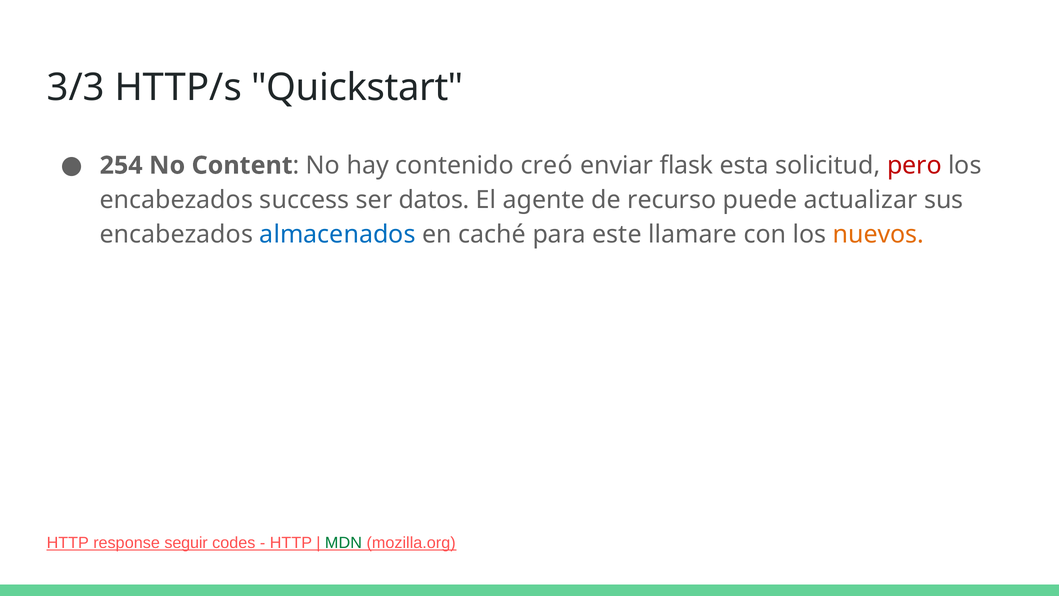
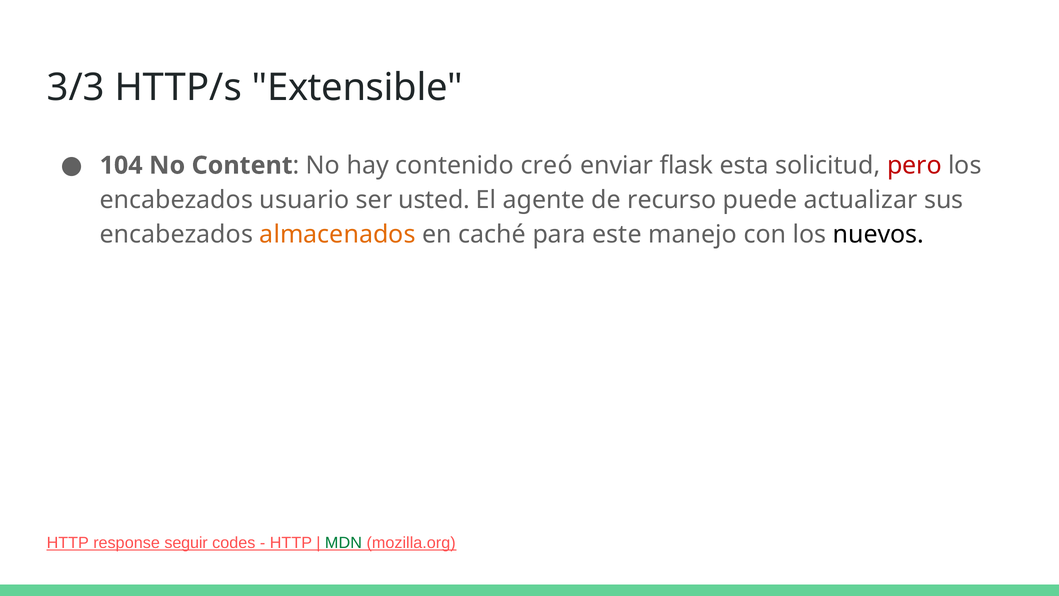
Quickstart: Quickstart -> Extensible (357, 88)
254: 254 -> 104 (121, 165)
success: success -> usuario (304, 200)
datos: datos -> usted (434, 200)
almacenados colour: blue -> orange (338, 234)
llamare: llamare -> manejo (693, 234)
nuevos colour: orange -> black (878, 234)
